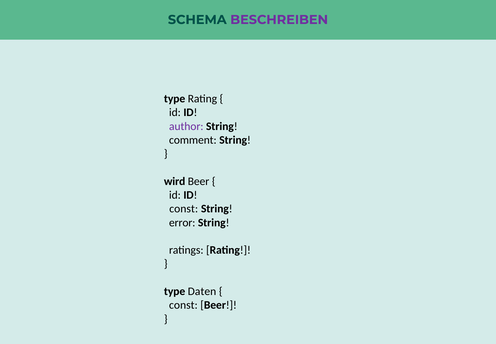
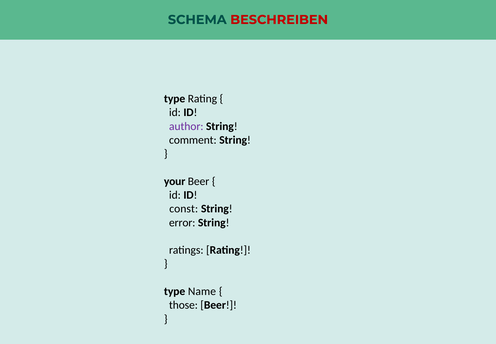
BESCHREIBEN colour: purple -> red (279, 20)
wird: wird -> your (175, 181)
Daten: Daten -> Name (202, 291)
const: const -> those (183, 305)
